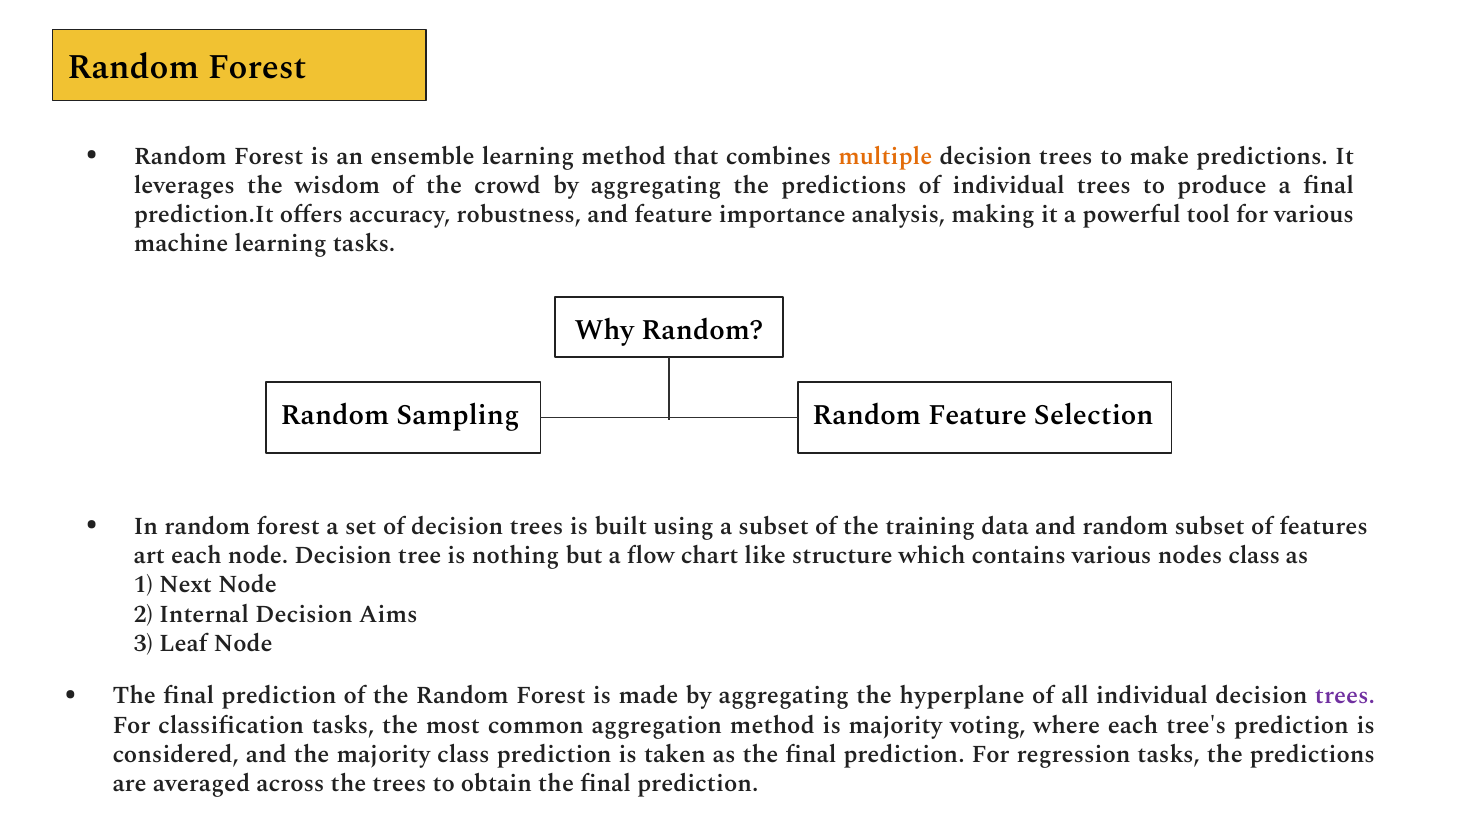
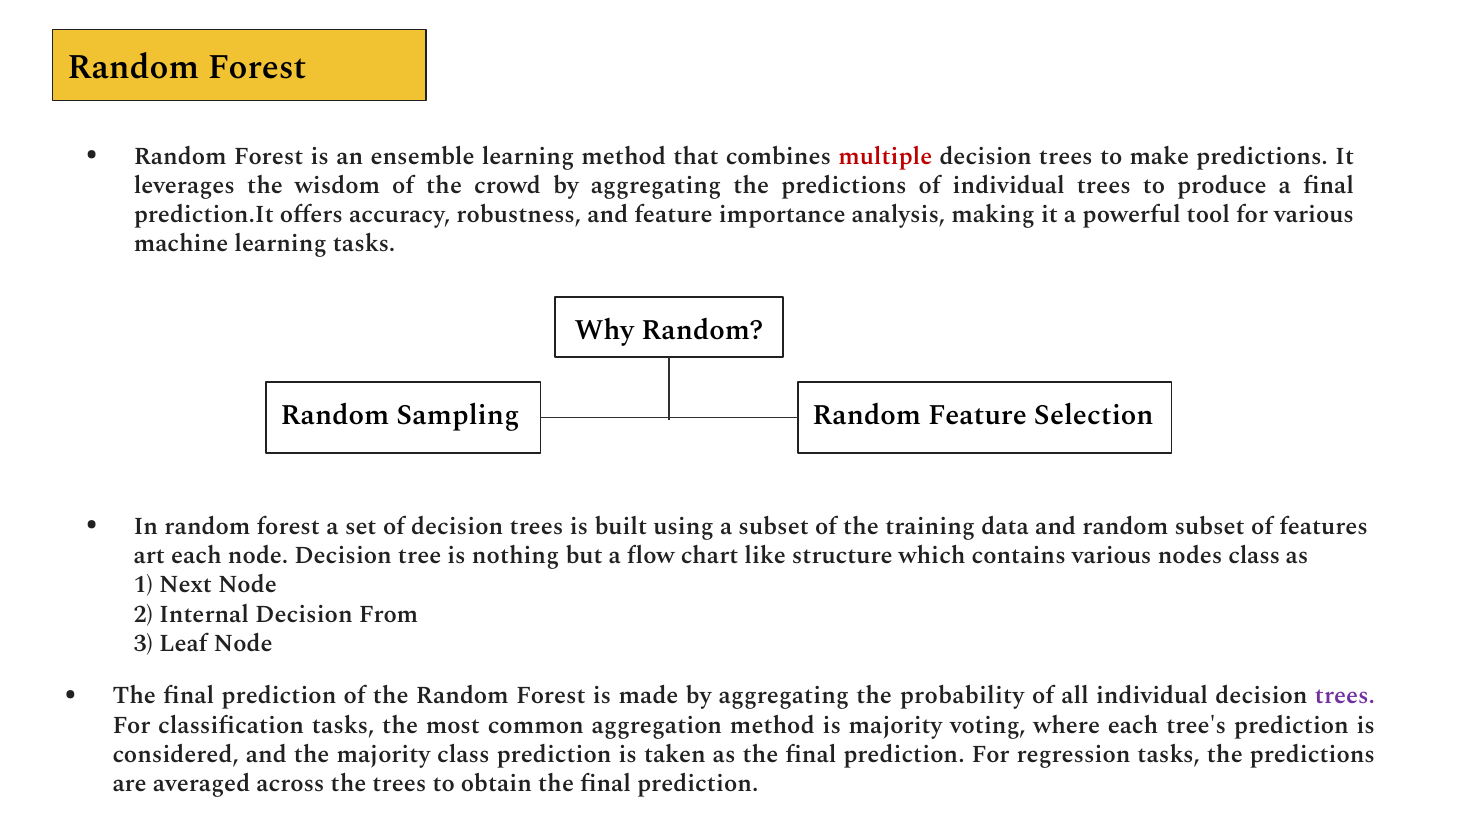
multiple colour: orange -> red (885, 156)
Aims: Aims -> From (388, 614)
hyperplane: hyperplane -> probability (962, 696)
